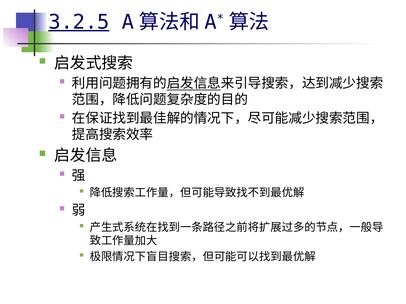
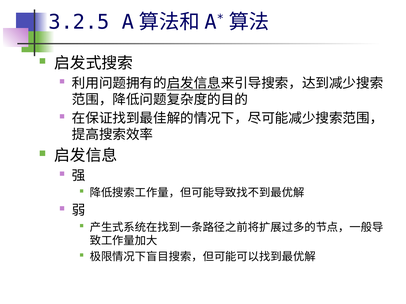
3.2.5 underline: present -> none (79, 22)
